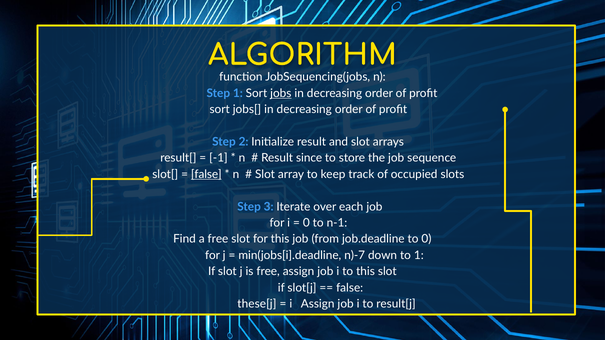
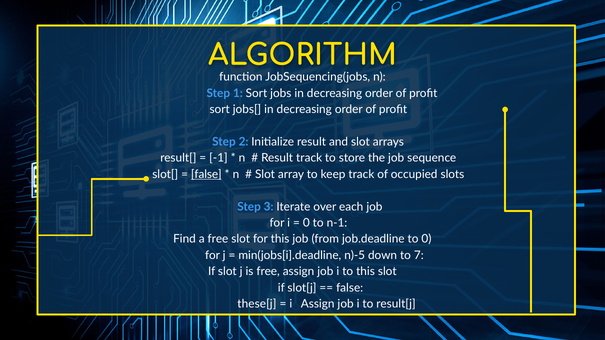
jobs underline: present -> none (281, 93)
Result since: since -> track (309, 158)
n)-7: n)-7 -> n)-5 (355, 256)
to 1: 1 -> 7 (419, 256)
